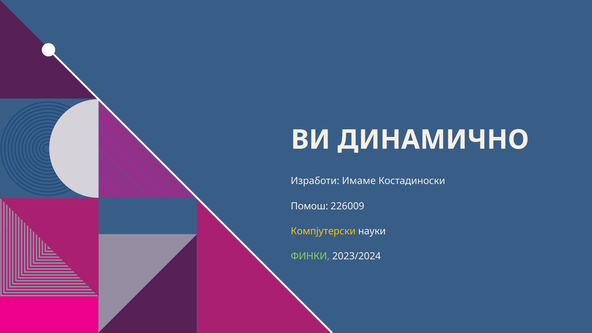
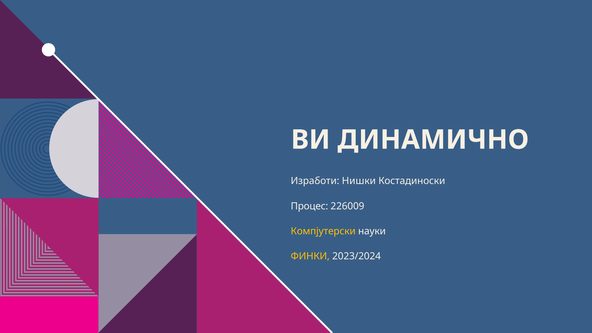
Имаме: Имаме -> Нишки (359, 181)
Помош: Помош -> Процес (309, 206)
ФИНКИ colour: light green -> yellow (310, 256)
